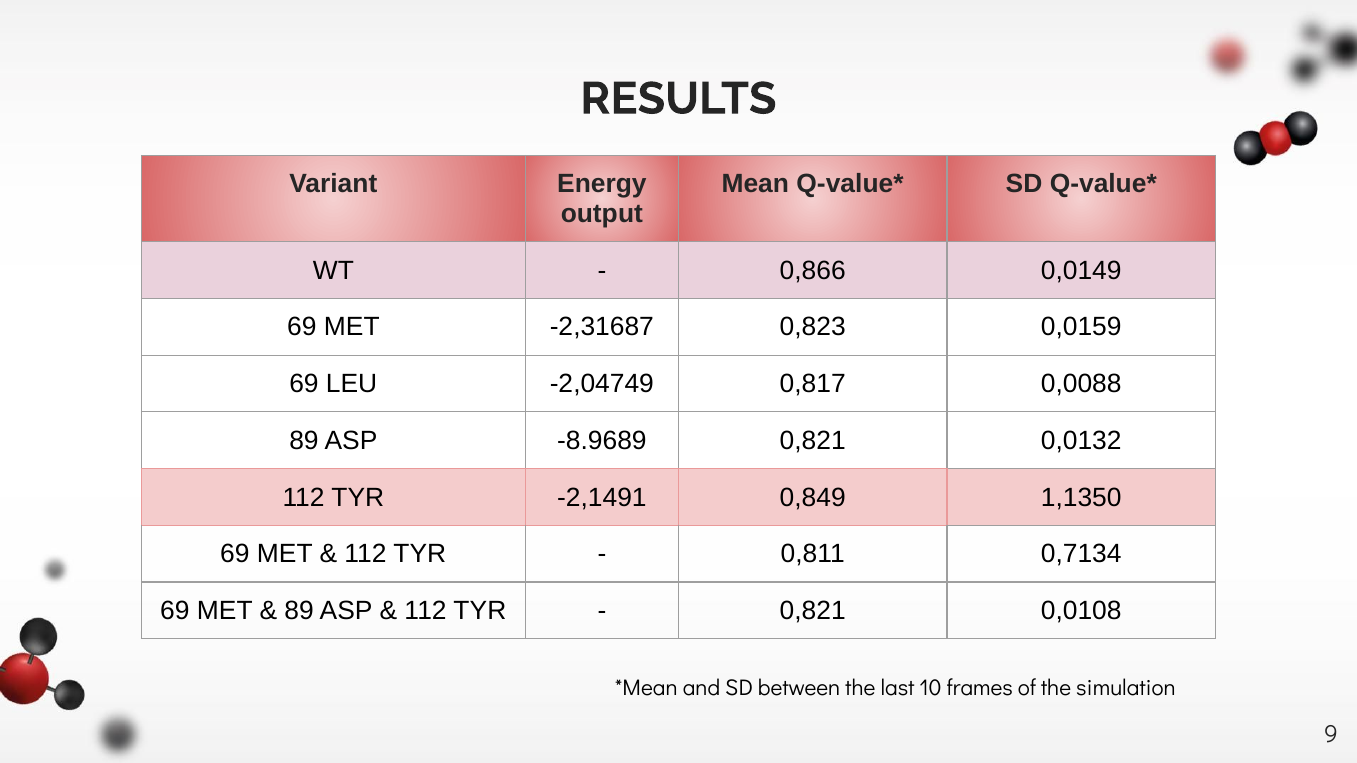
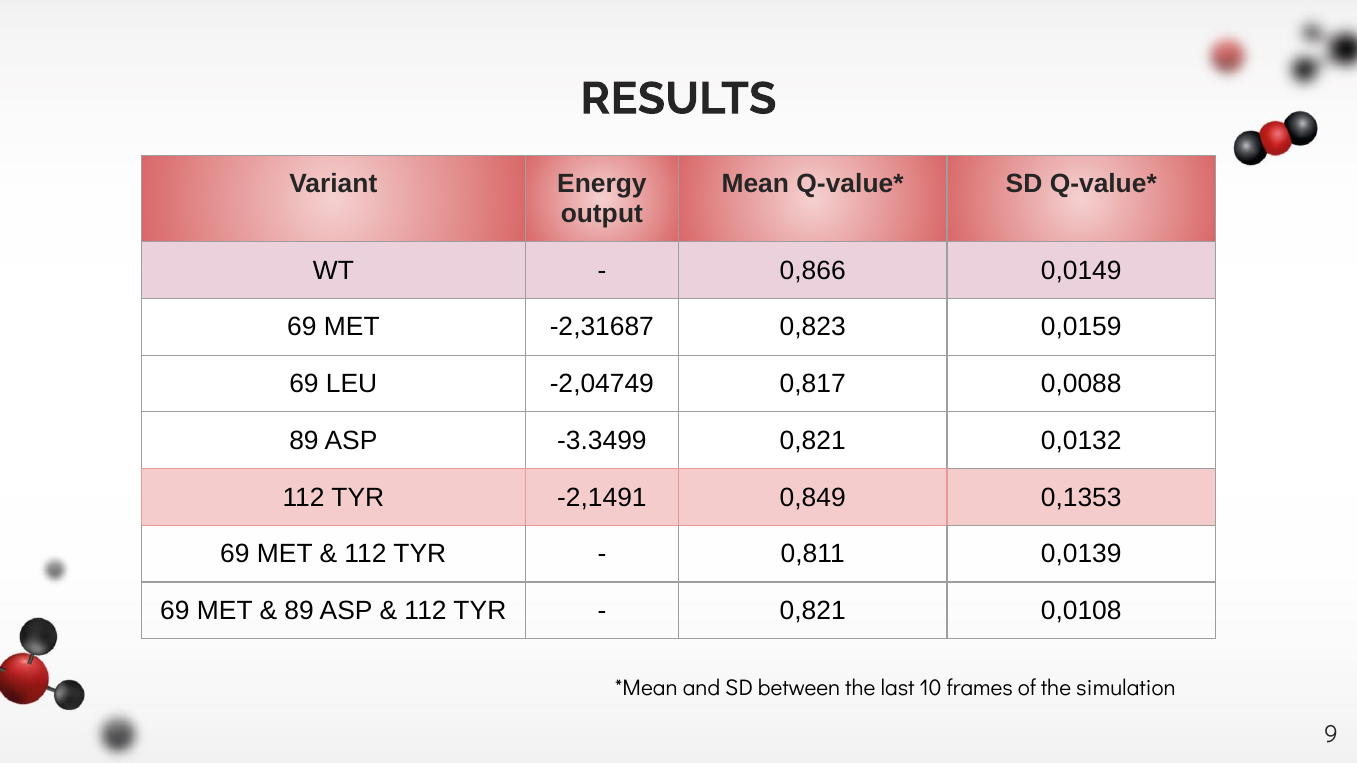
-8.9689: -8.9689 -> -3.3499 (602, 441)
1,1350: 1,1350 -> 0,1353 (1081, 498)
0,7134: 0,7134 -> 0,0139 (1081, 554)
